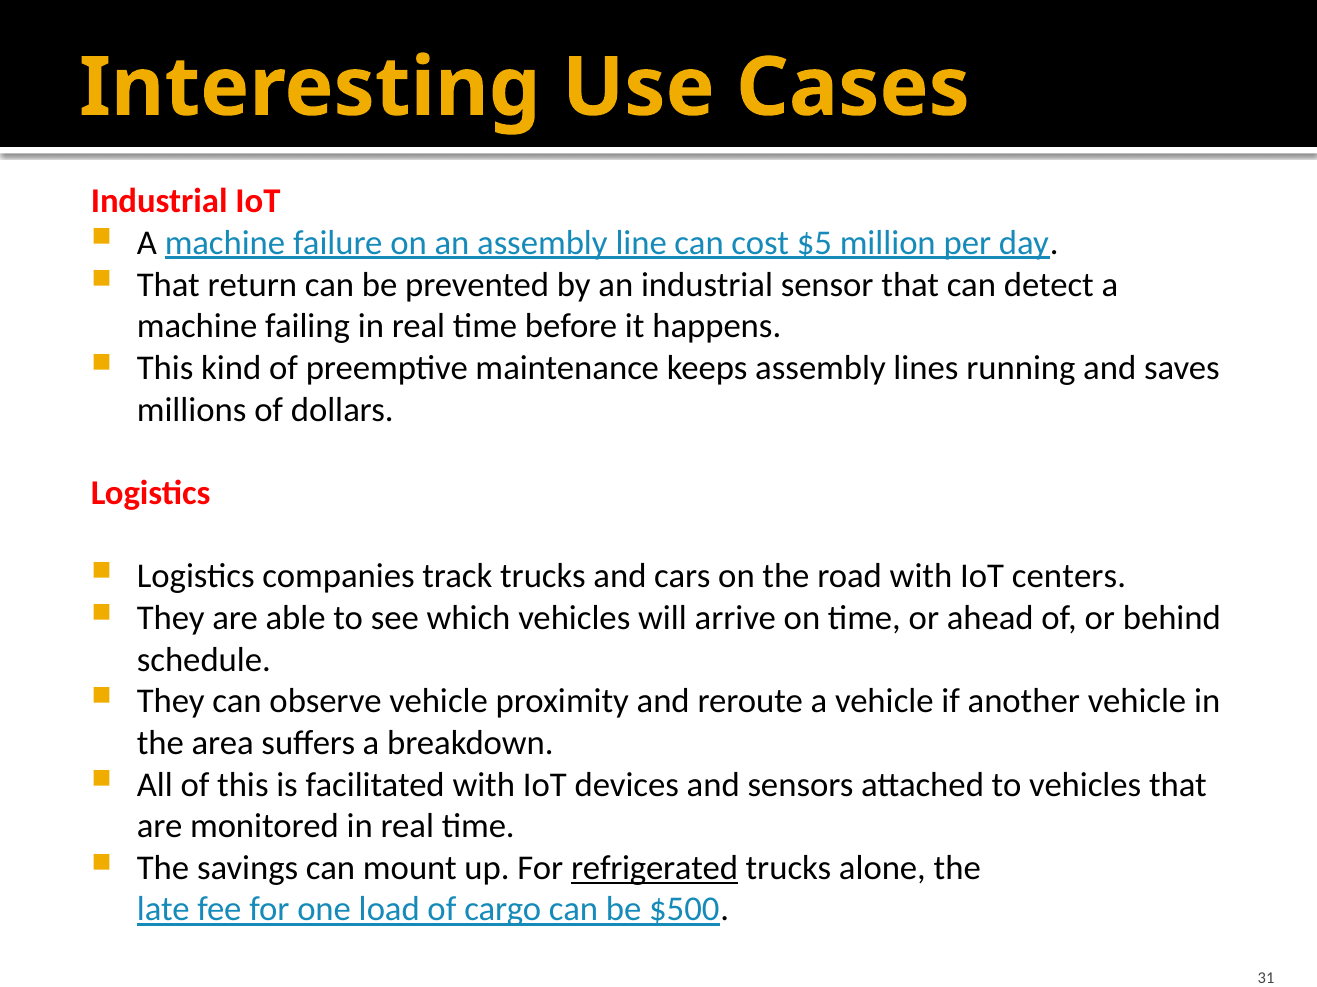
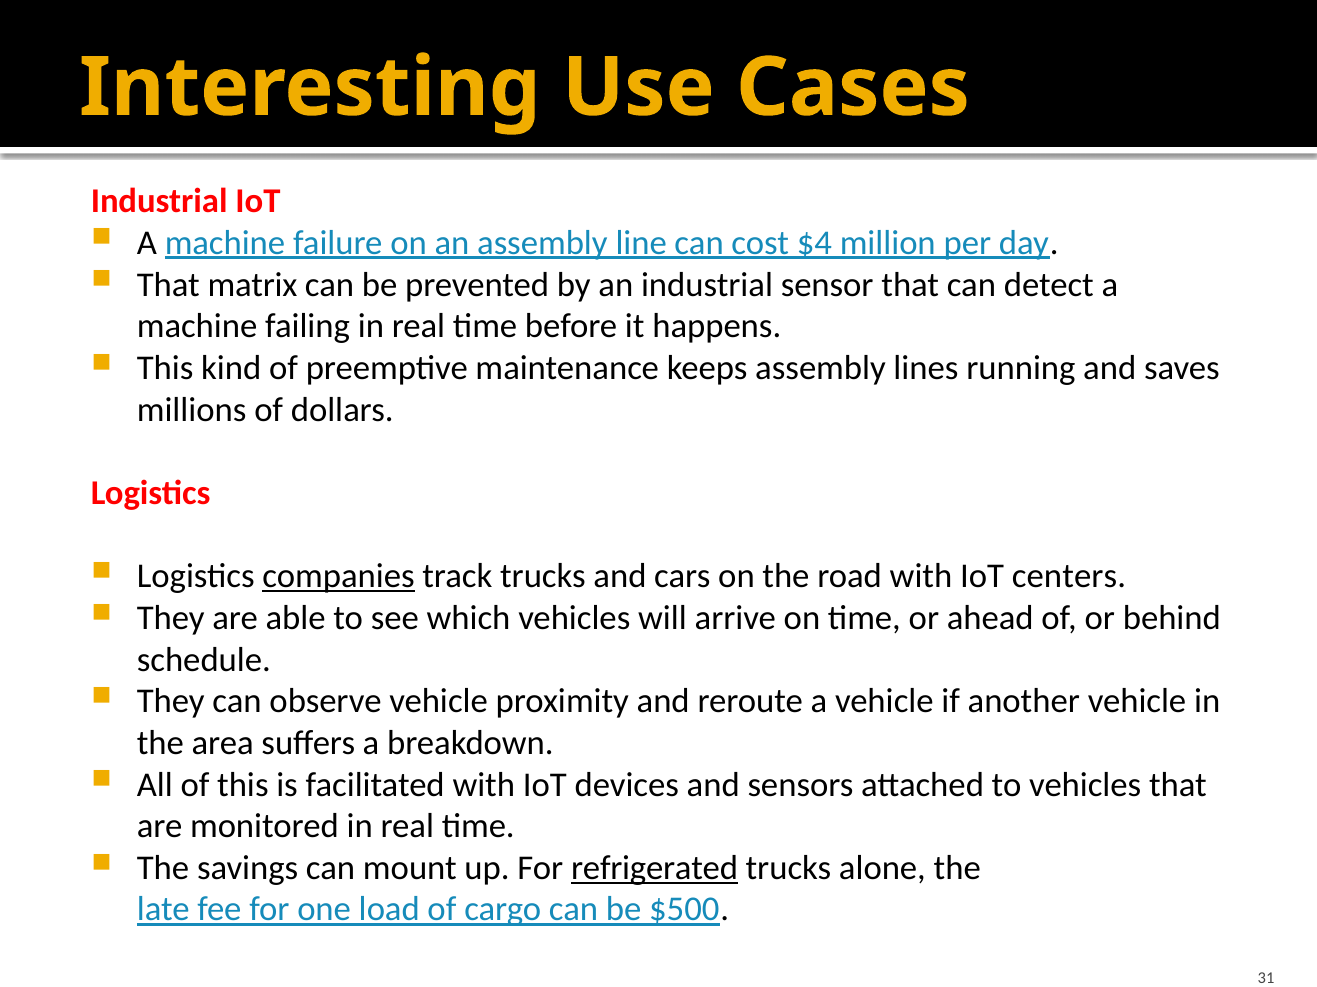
$5: $5 -> $4 (814, 243)
return: return -> matrix (252, 285)
companies underline: none -> present (338, 577)
